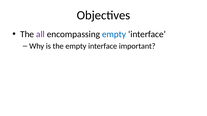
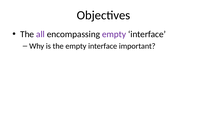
empty colour: blue -> purple (114, 34)
